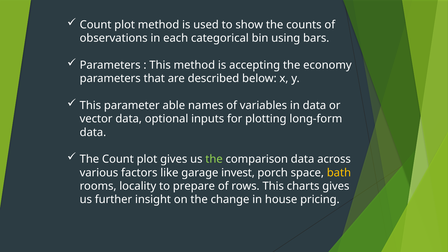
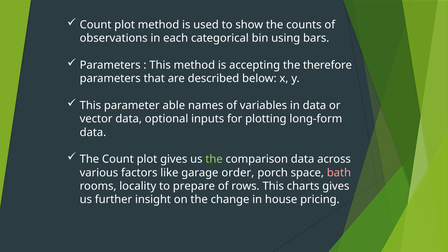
economy: economy -> therefore (327, 65)
invest: invest -> order (238, 173)
bath colour: yellow -> pink (339, 173)
